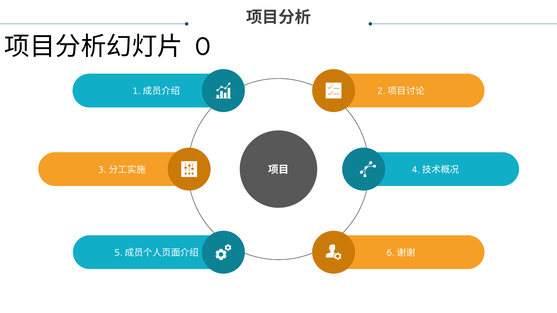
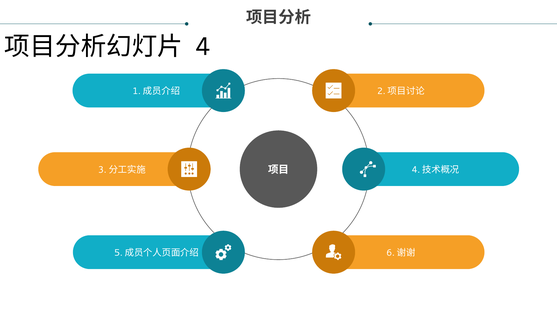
0: 0 -> 4 (203, 47)
